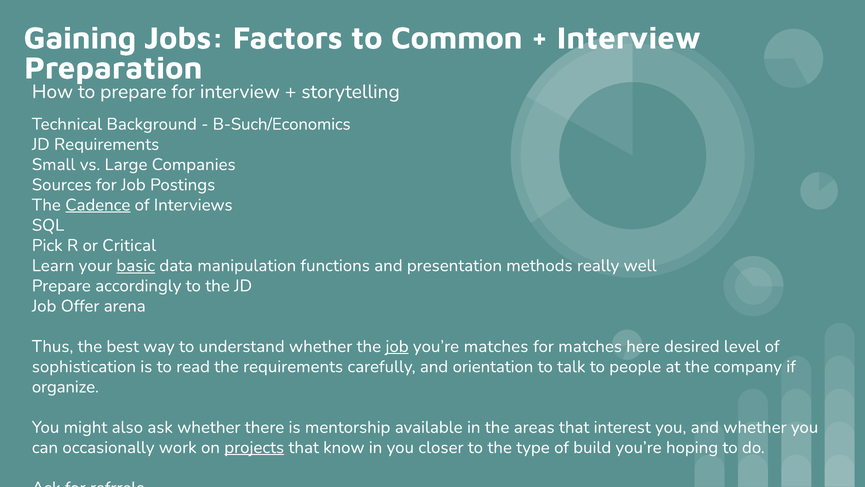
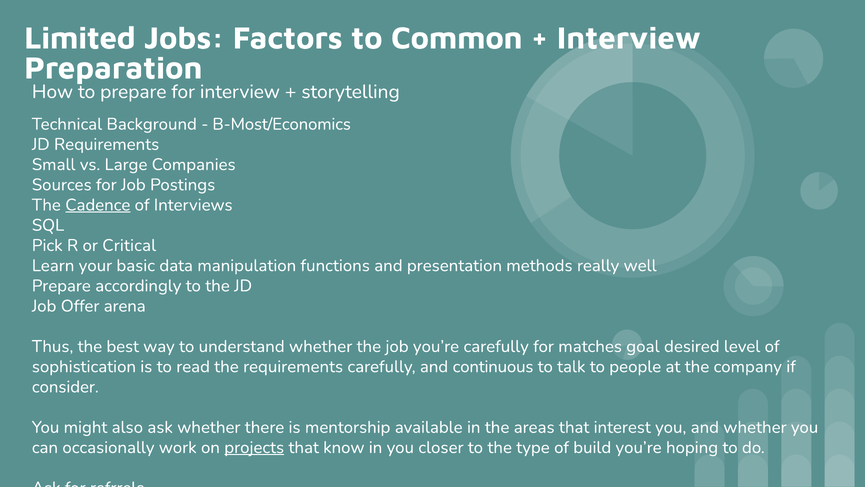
Gaining: Gaining -> Limited (80, 38)
B-Such/Economics: B-Such/Economics -> B-Most/Economics (282, 124)
basic underline: present -> none (136, 265)
job underline: present -> none (397, 346)
you’re matches: matches -> carefully (496, 346)
here: here -> goal (643, 346)
orientation: orientation -> continuous (493, 366)
organize: organize -> consider (65, 387)
